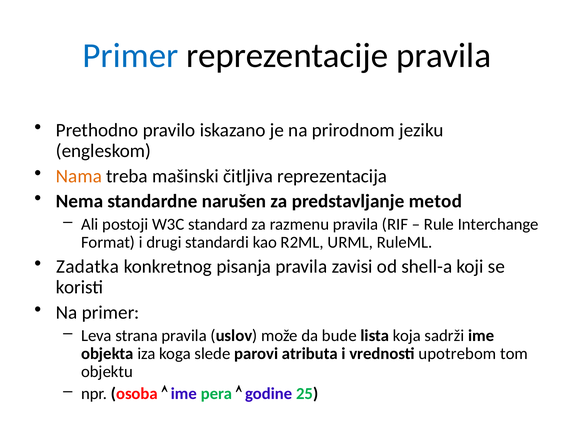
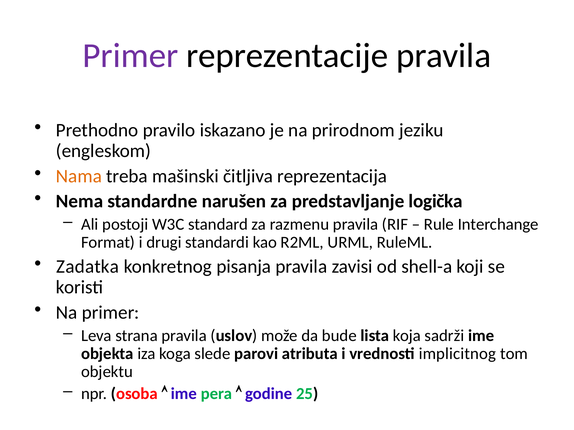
Primer colour: blue -> purple (130, 56)
metod: metod -> logička (436, 202)
upotrebom: upotrebom -> implicitnog (457, 354)
